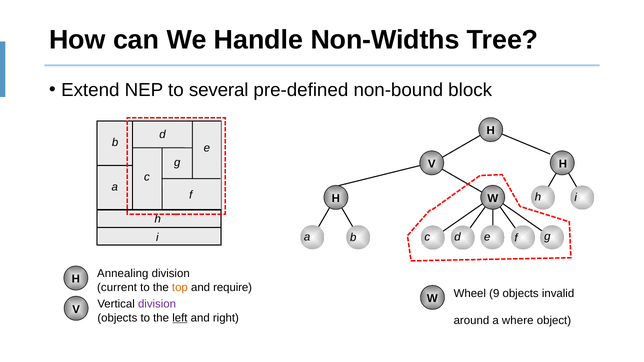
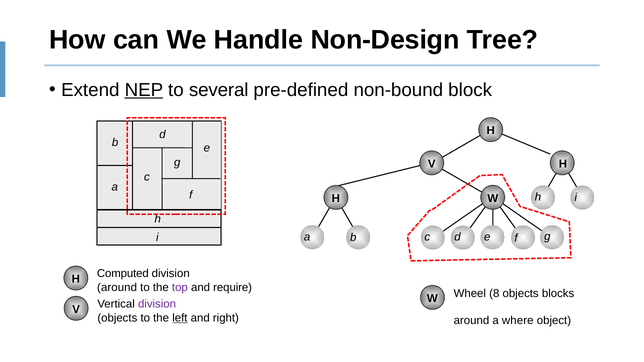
Non-Widths: Non-Widths -> Non-Design (385, 40)
NEP underline: none -> present (144, 90)
Annealing: Annealing -> Computed (123, 274)
current: current -> around (117, 288)
top colour: orange -> purple (180, 288)
9: 9 -> 8 (494, 293)
invalid: invalid -> blocks (558, 293)
